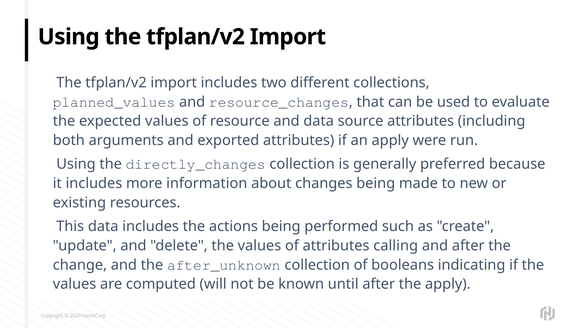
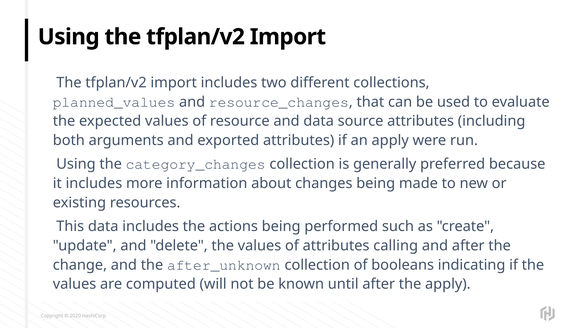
directly_changes: directly_changes -> category_changes (196, 164)
